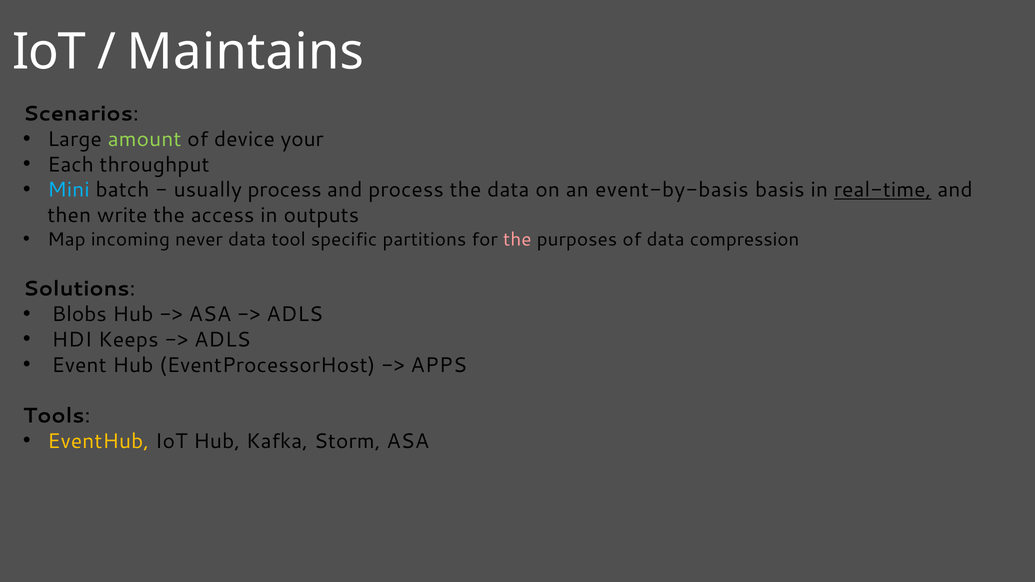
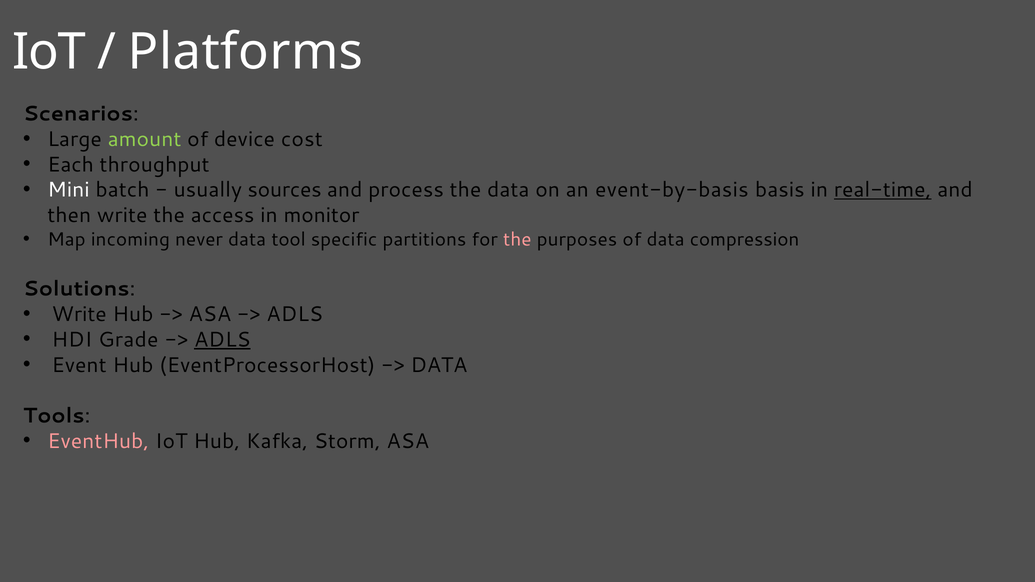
Maintains: Maintains -> Platforms (246, 52)
your: your -> cost (302, 139)
Mini colour: light blue -> white (69, 190)
usually process: process -> sources (285, 190)
outputs: outputs -> monitor (321, 215)
Blobs: Blobs -> Write (79, 314)
Keeps: Keeps -> Grade (128, 340)
ADLS underline: none -> present (222, 340)
APPS: APPS -> DATA (439, 365)
EventHub colour: yellow -> pink (98, 441)
